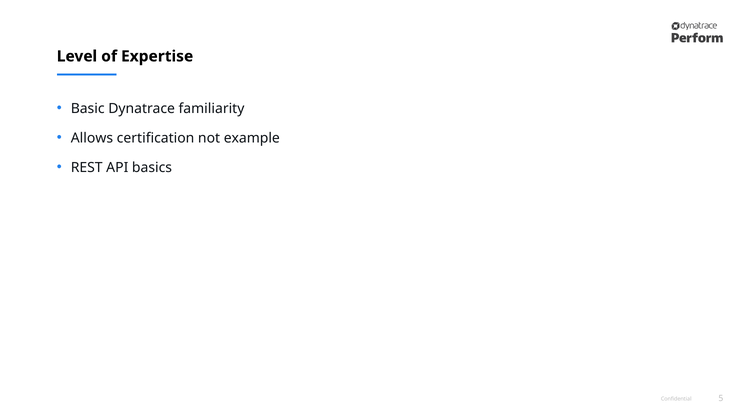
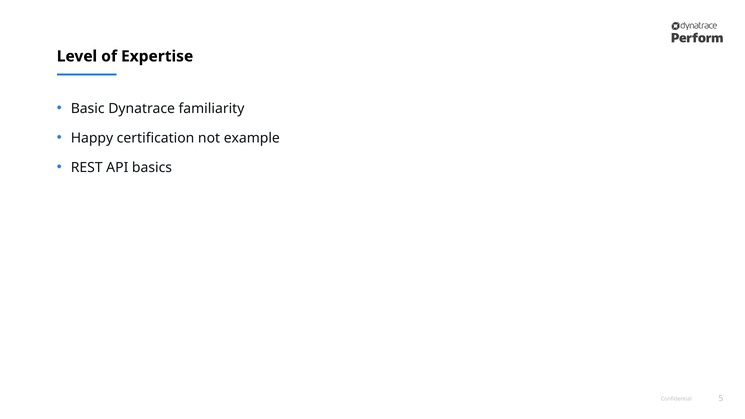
Allows: Allows -> Happy (92, 138)
